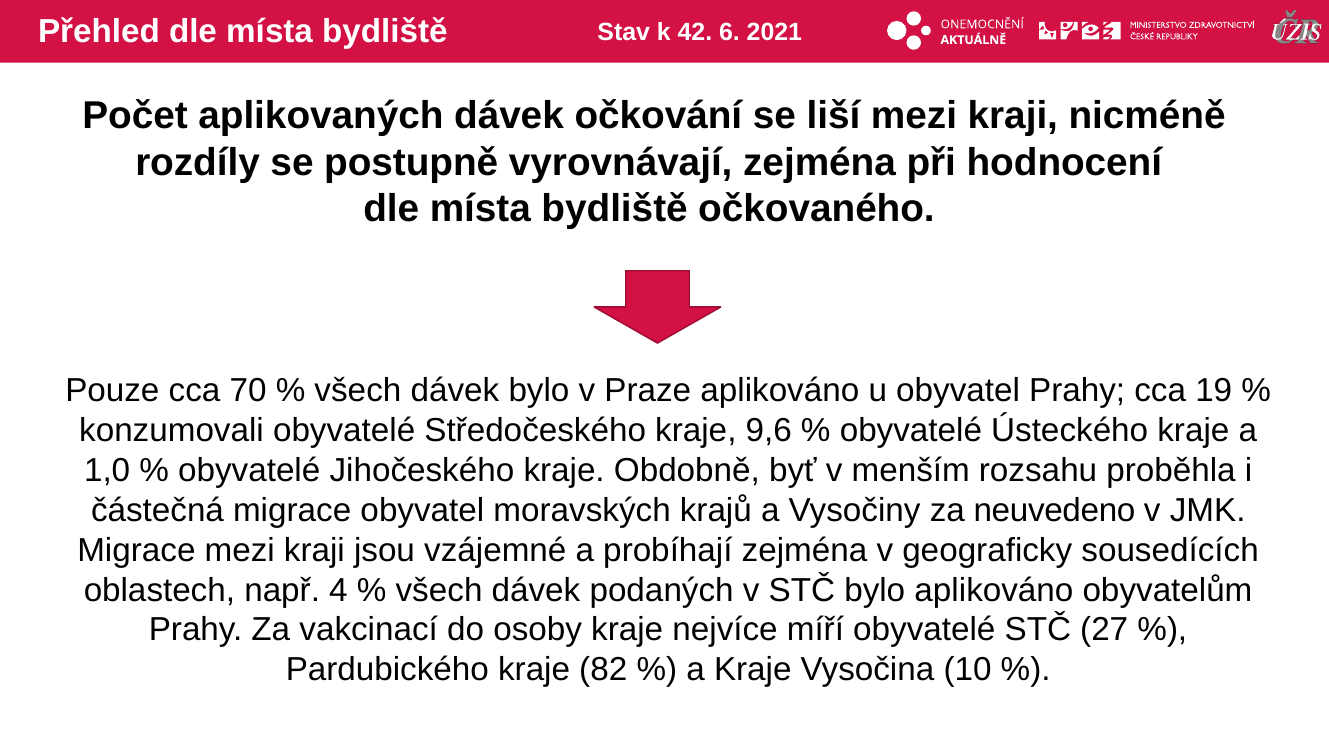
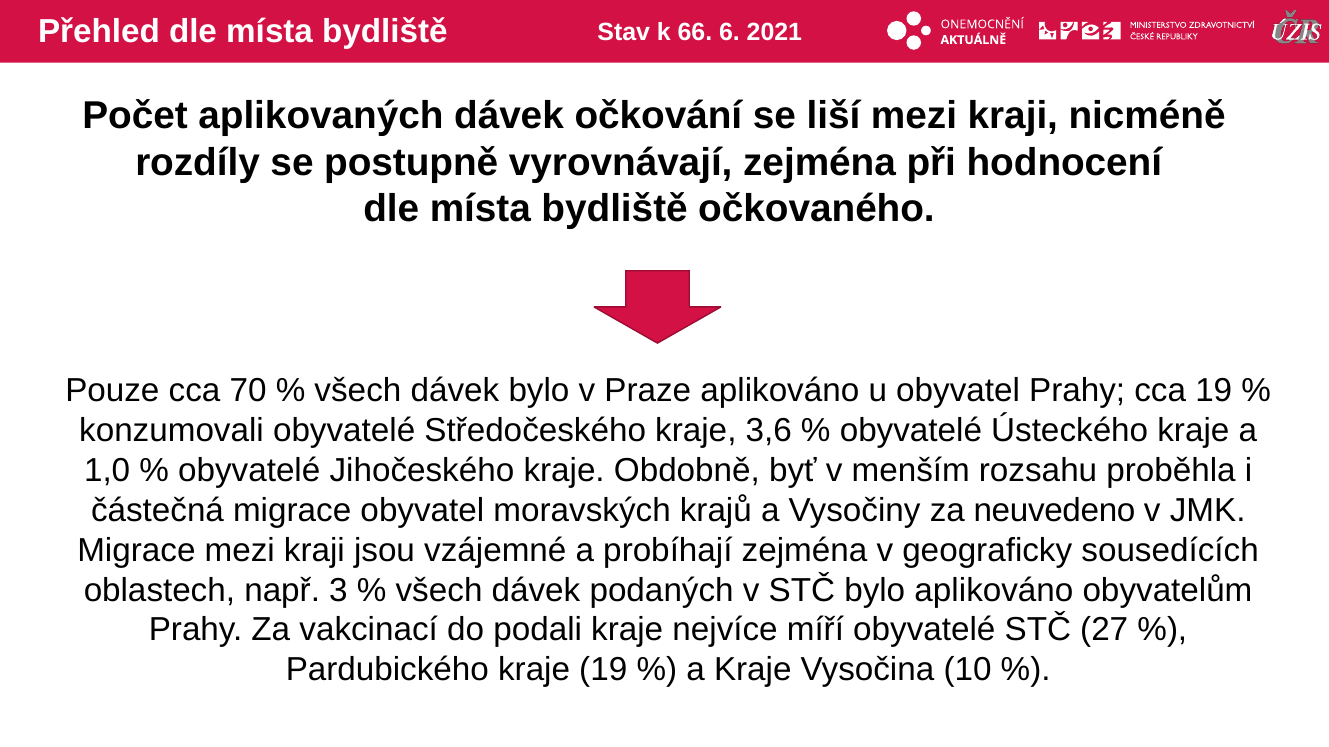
42: 42 -> 66 (695, 33)
9,6: 9,6 -> 3,6 (769, 431)
4: 4 -> 3 (338, 591)
osoby: osoby -> podali (538, 630)
kraje 82: 82 -> 19 (603, 670)
